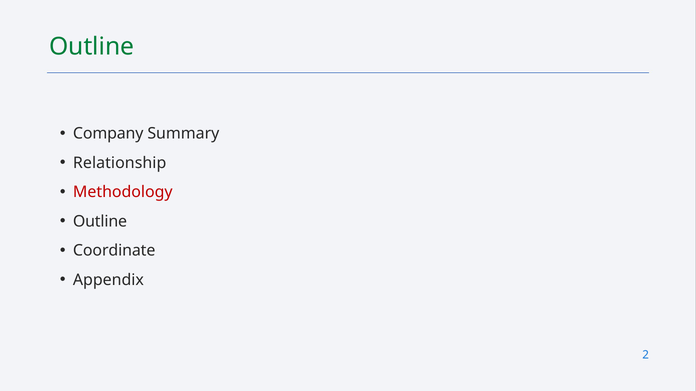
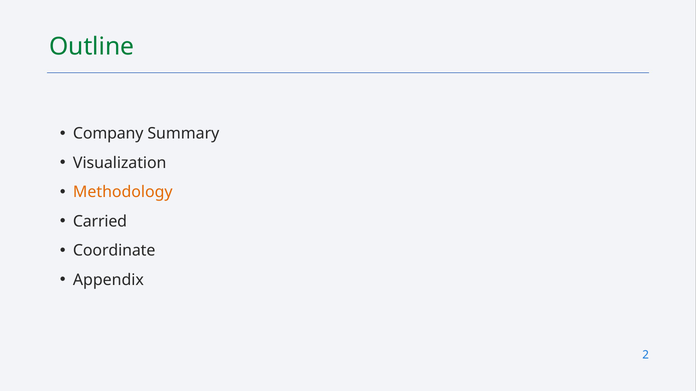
Relationship: Relationship -> Visualization (120, 163)
Methodology colour: red -> orange (123, 192)
Outline: Outline -> Carried (100, 222)
